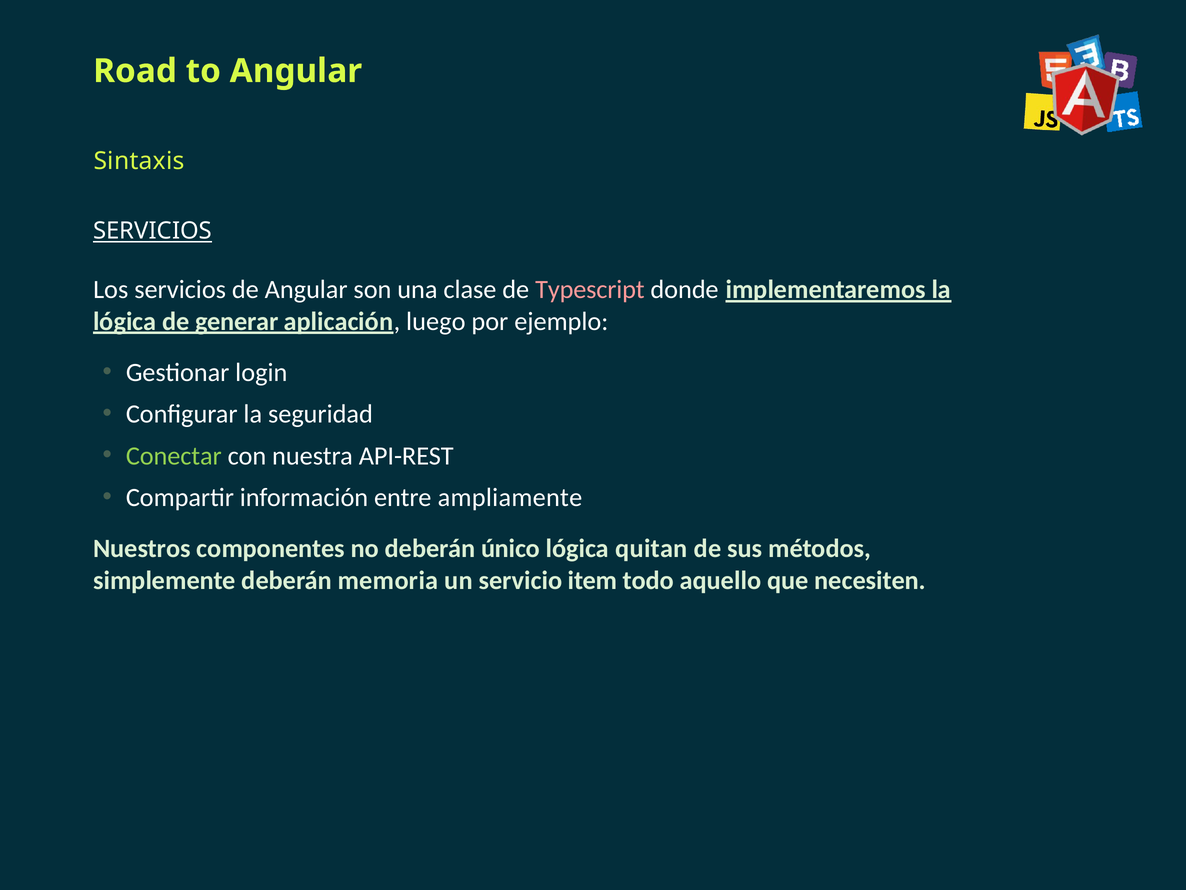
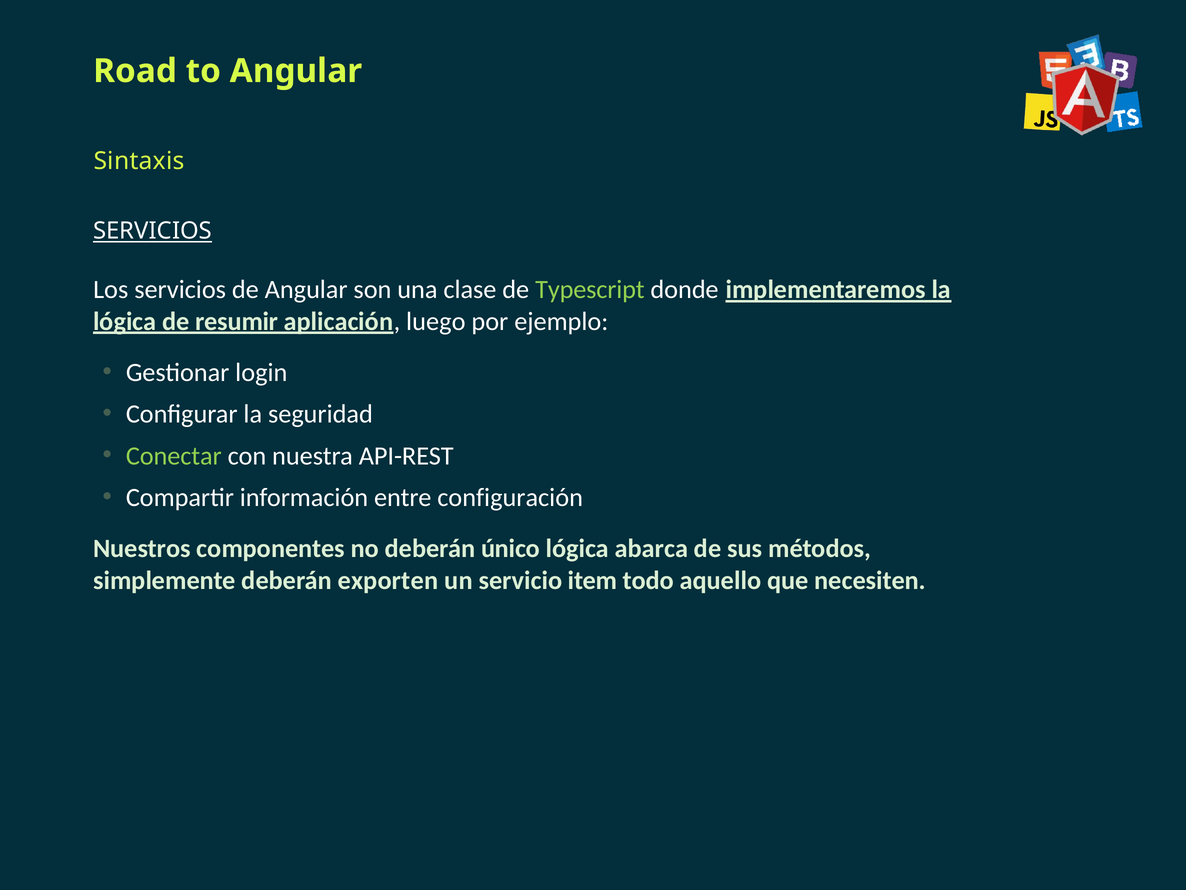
Typescript colour: pink -> light green (590, 290)
generar: generar -> resumir (237, 321)
ampliamente: ampliamente -> configuración (510, 497)
quitan: quitan -> abarca (652, 548)
memoria: memoria -> exporten (388, 580)
